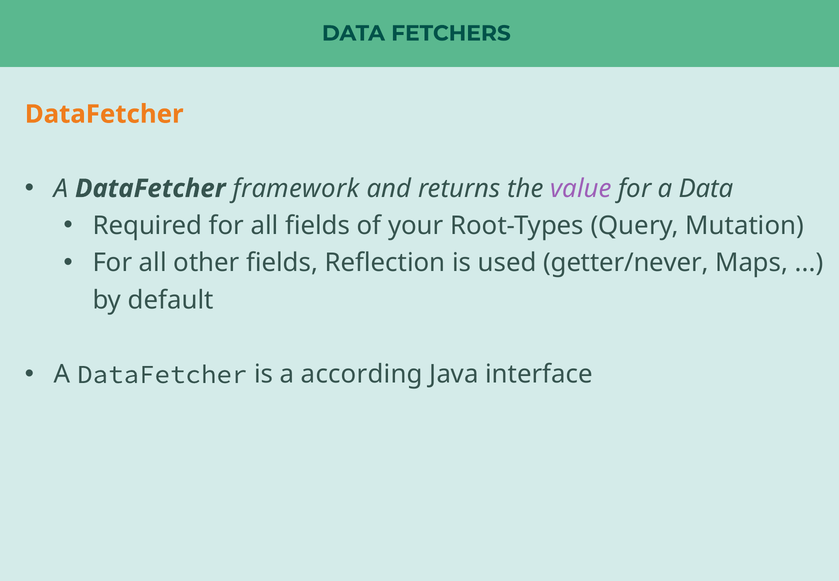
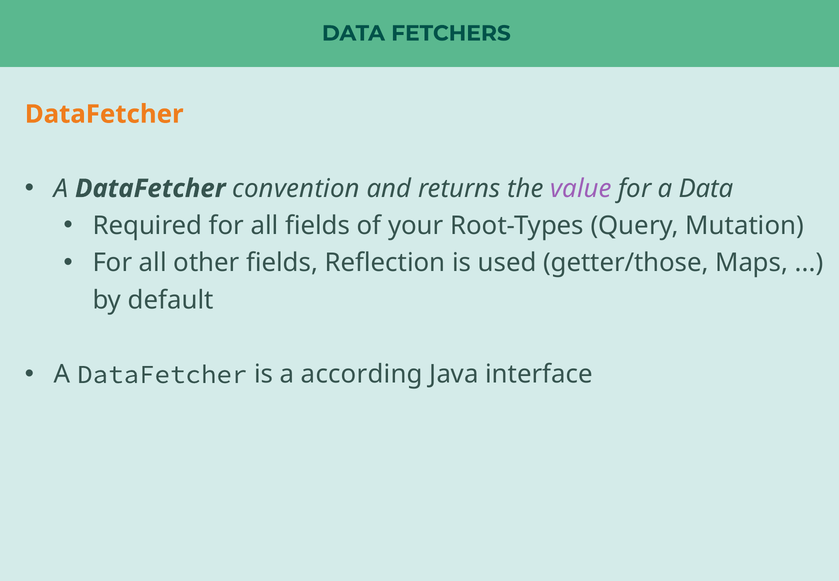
framework: framework -> convention (296, 189)
getter/never: getter/never -> getter/those (626, 263)
